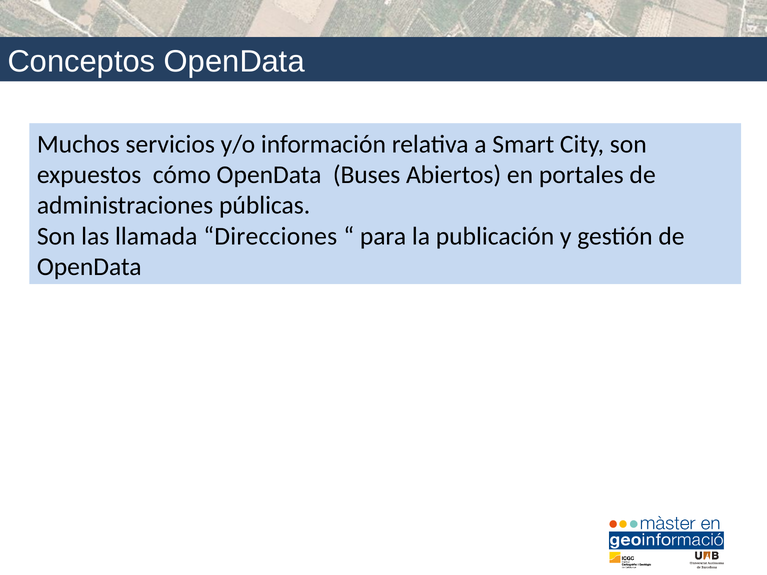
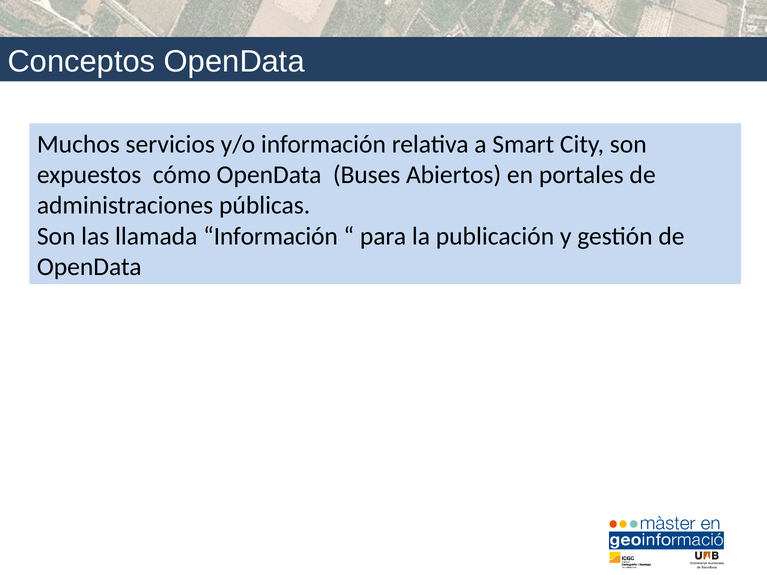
llamada Direcciones: Direcciones -> Información (271, 236)
